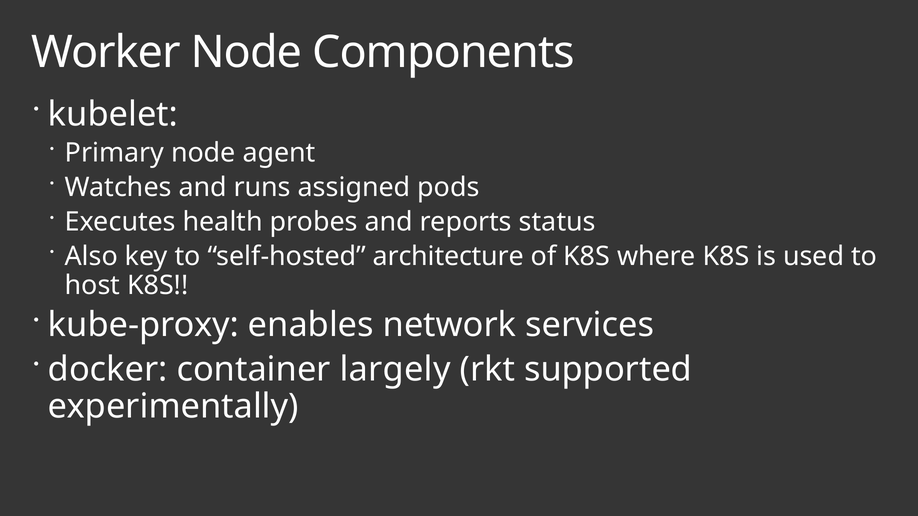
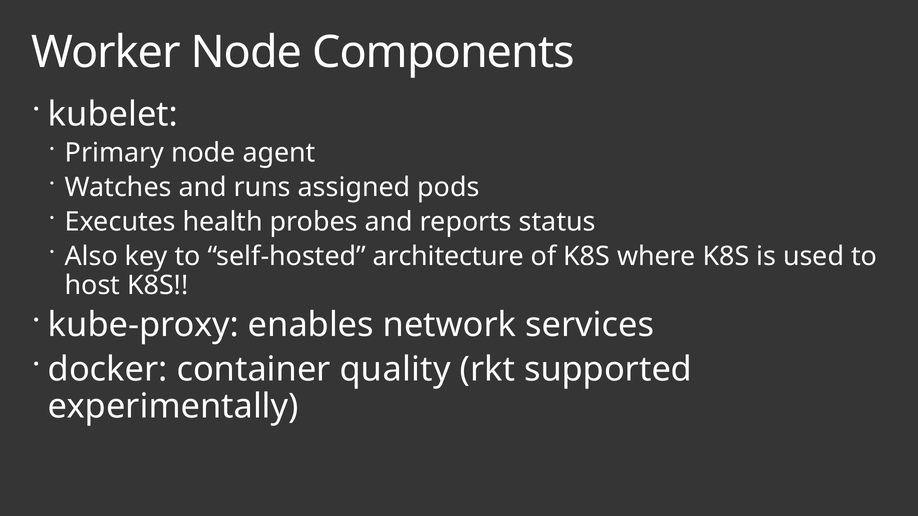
largely: largely -> quality (395, 369)
